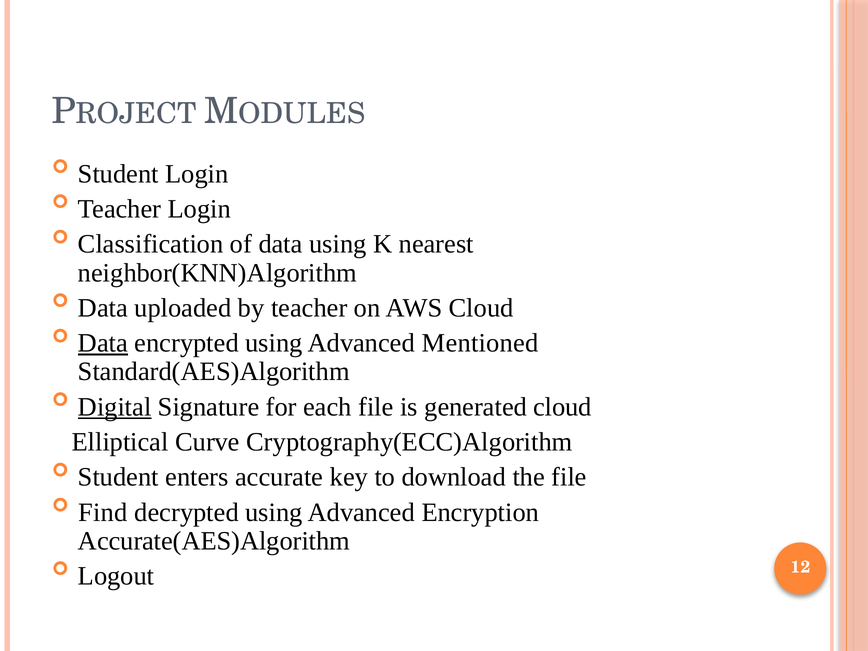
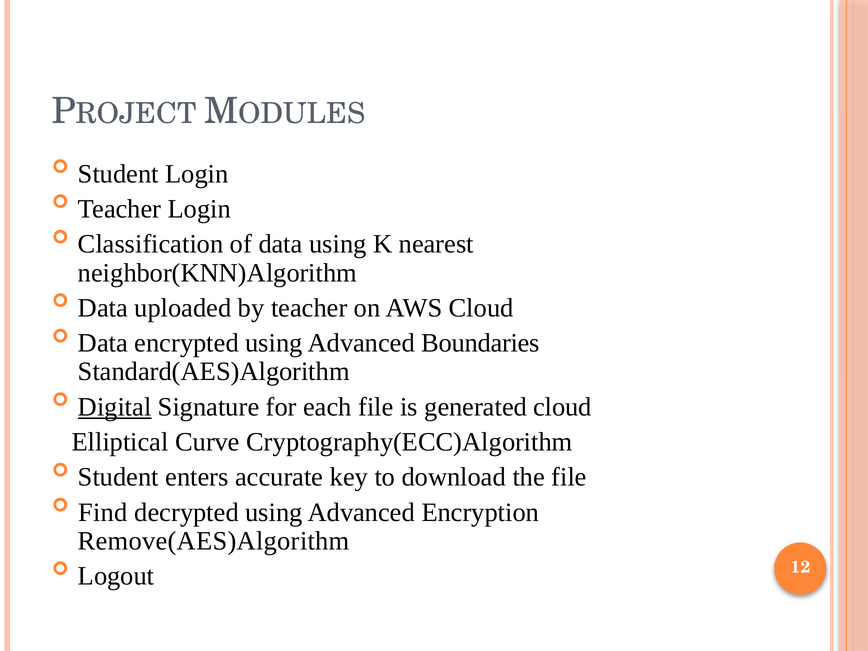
Data underline: present -> none (103, 343)
Mentioned: Mentioned -> Boundaries (480, 343)
Accurate(AES)Algorithm: Accurate(AES)Algorithm -> Remove(AES)Algorithm (214, 541)
